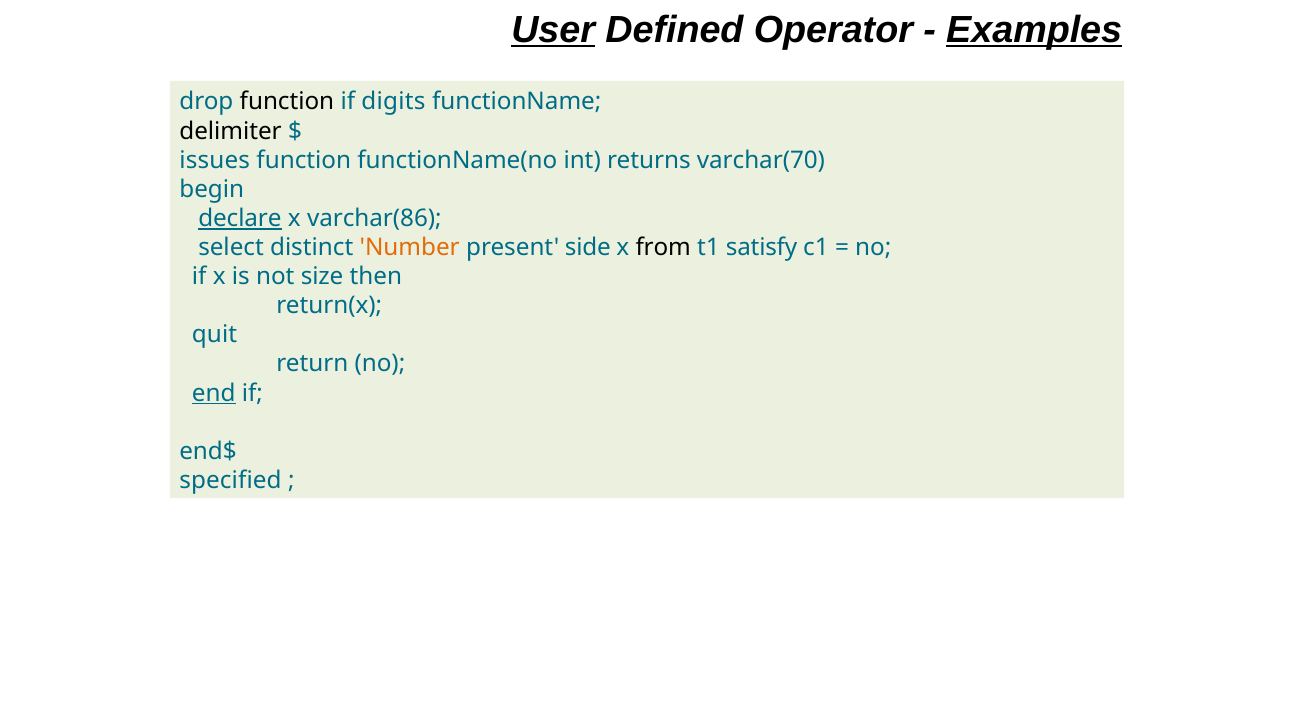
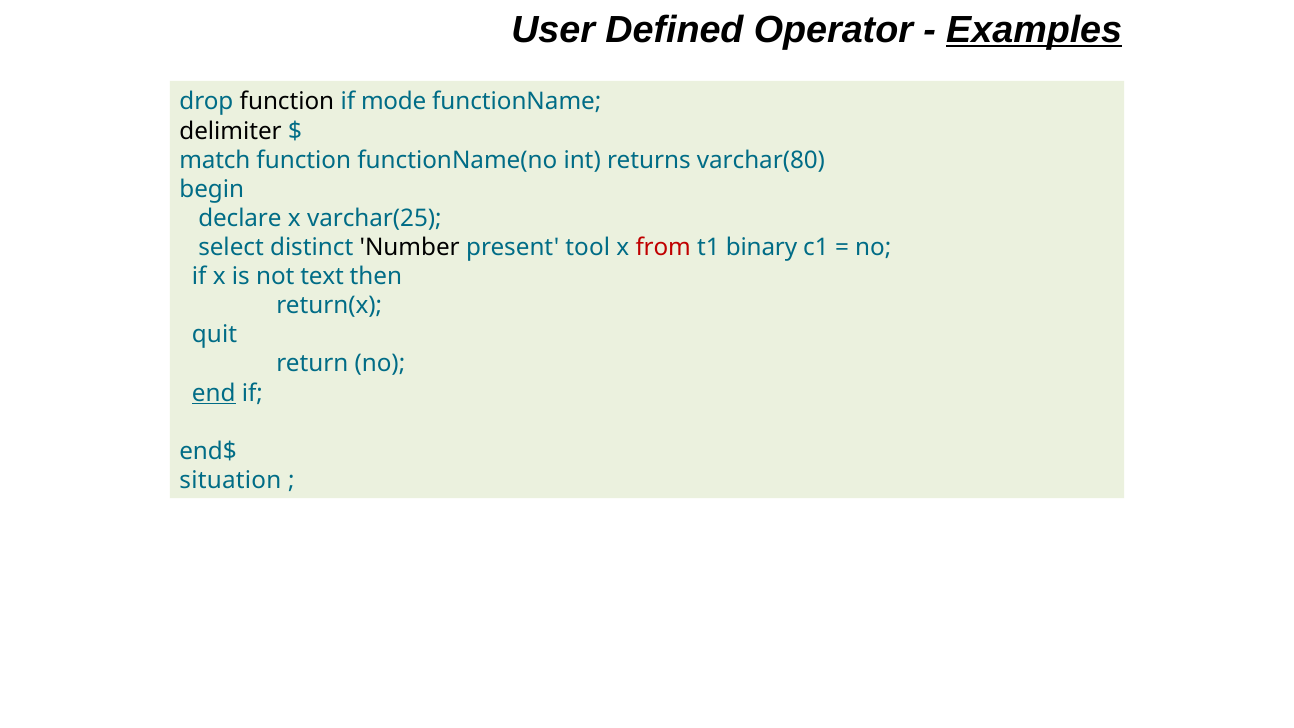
User underline: present -> none (553, 30)
digits: digits -> mode (394, 102)
issues: issues -> match (215, 160)
varchar(70: varchar(70 -> varchar(80 (761, 160)
declare underline: present -> none (240, 218)
varchar(86: varchar(86 -> varchar(25 (374, 218)
Number colour: orange -> black (410, 247)
side: side -> tool (588, 247)
from colour: black -> red (663, 247)
satisfy: satisfy -> binary (762, 247)
size: size -> text (322, 277)
specified: specified -> situation (230, 480)
